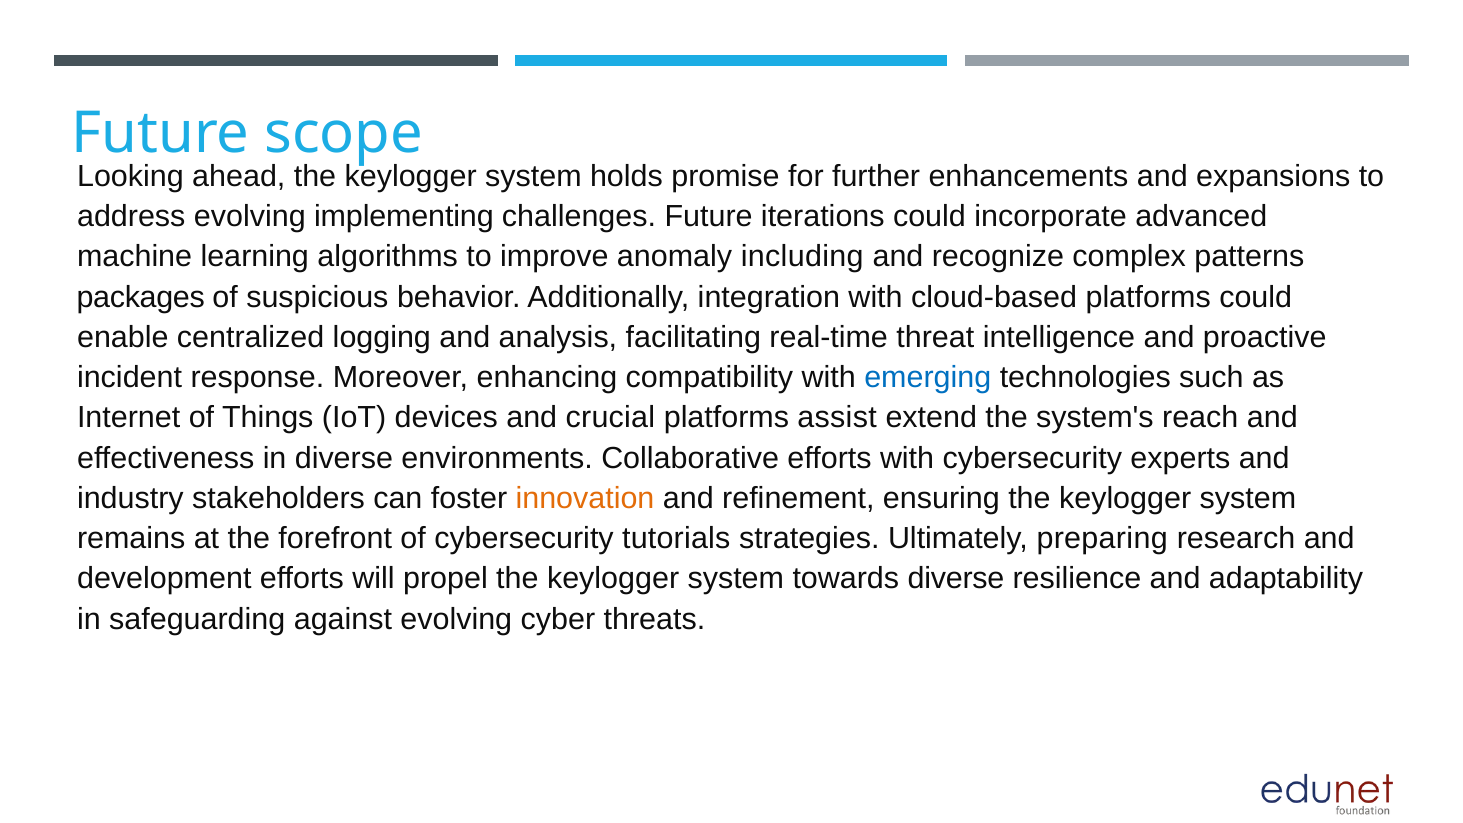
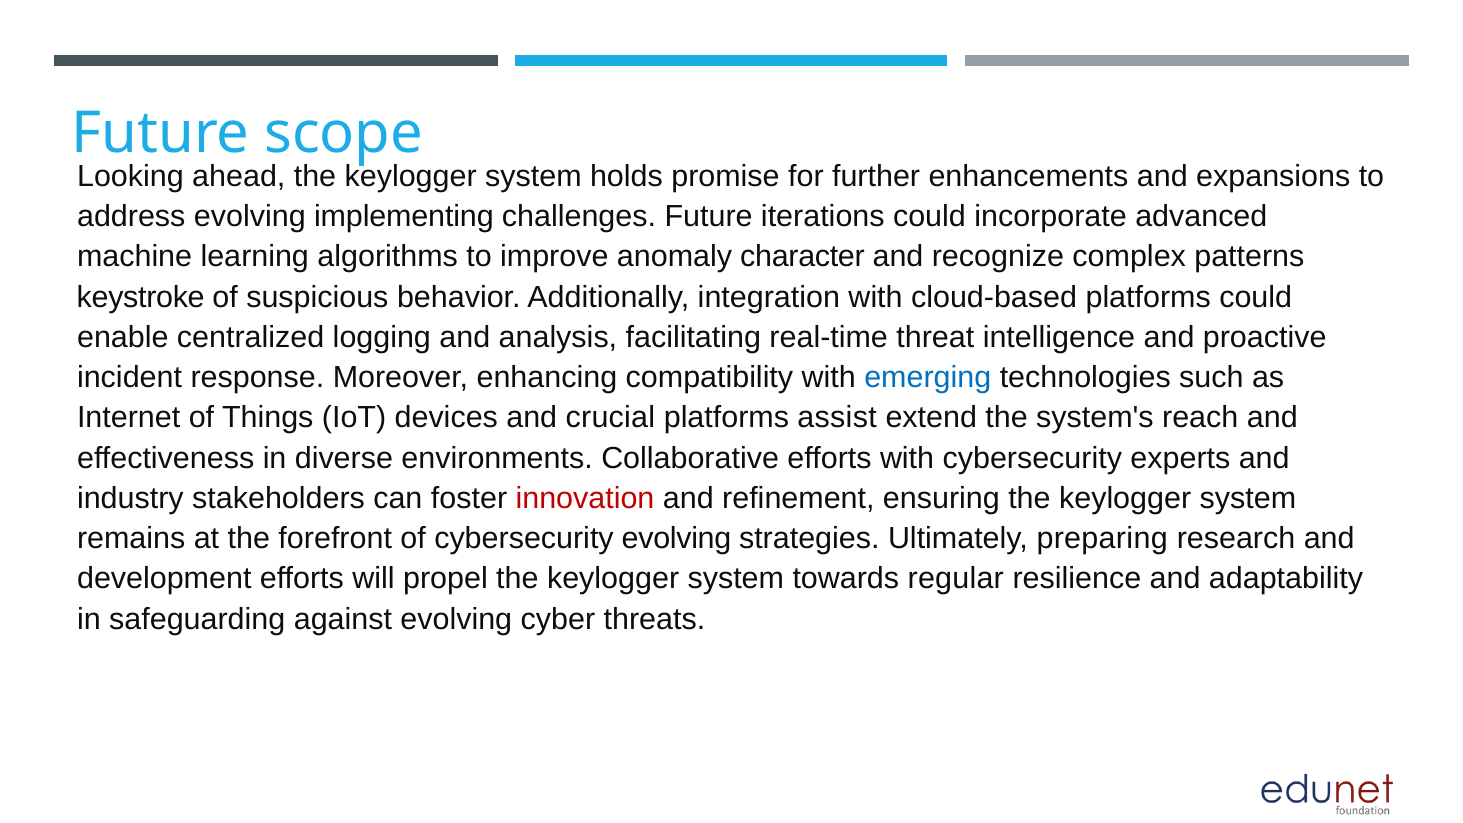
including: including -> character (802, 257)
packages: packages -> keystroke (141, 297)
innovation colour: orange -> red (585, 498)
cybersecurity tutorials: tutorials -> evolving (677, 538)
towards diverse: diverse -> regular (956, 579)
